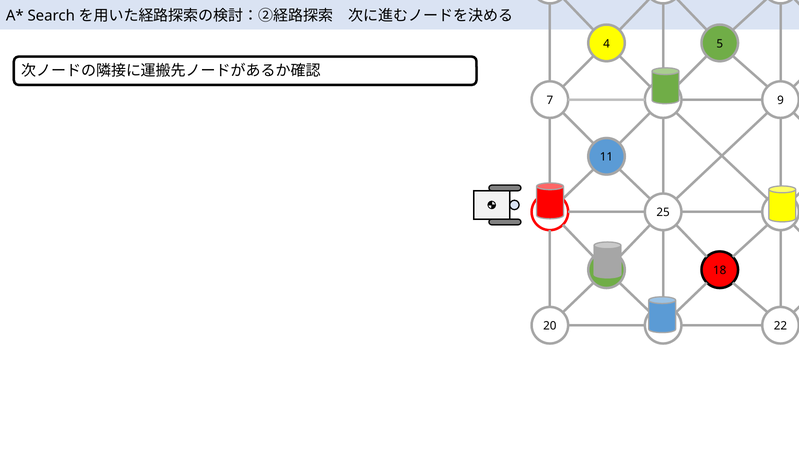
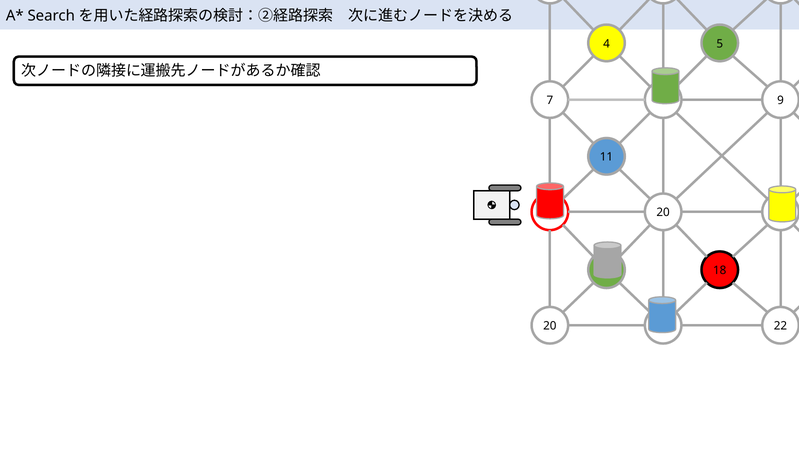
25: 25 -> 20 (663, 212)
